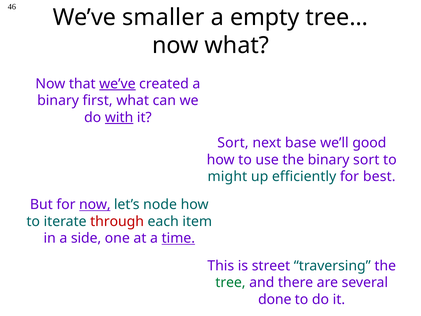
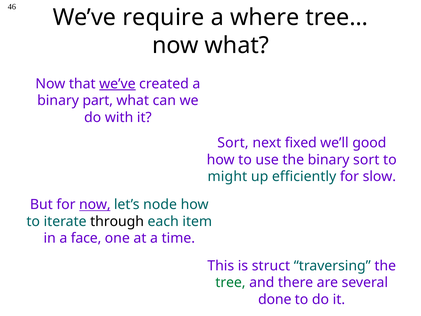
smaller: smaller -> require (163, 17)
empty: empty -> where (265, 17)
first: first -> part (98, 101)
with underline: present -> none (119, 117)
base: base -> fixed (301, 143)
best: best -> slow (379, 176)
through colour: red -> black (117, 221)
side: side -> face (86, 238)
time underline: present -> none (178, 238)
street: street -> struct (271, 266)
